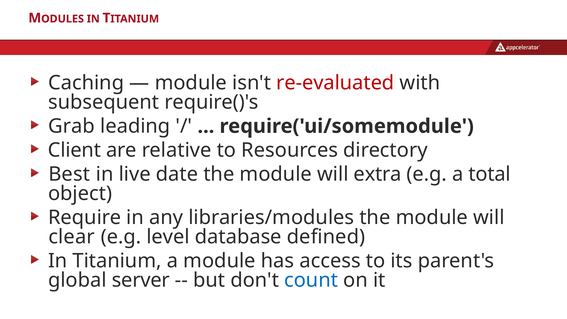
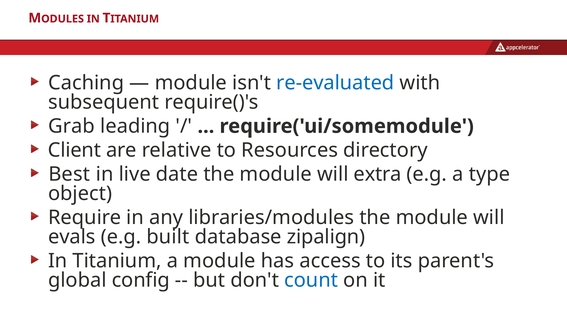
re-evaluated colour: red -> blue (335, 83)
total: total -> type (489, 174)
clear: clear -> evals (72, 237)
level: level -> built (168, 237)
defined: defined -> zipalign (326, 237)
server: server -> config (141, 280)
